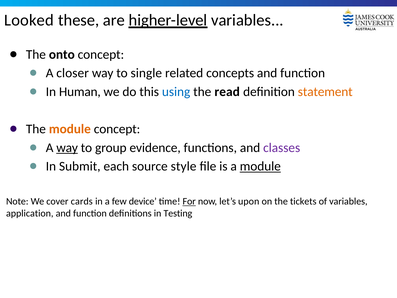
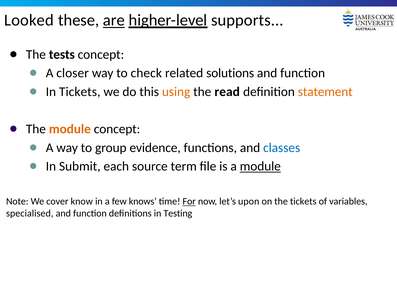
are underline: none -> present (114, 20)
higher-level variables: variables -> supports (247, 20)
onto: onto -> tests (62, 54)
single: single -> check (146, 73)
concepts: concepts -> solutions (230, 73)
In Human: Human -> Tickets (80, 92)
using colour: blue -> orange (176, 92)
way underline: present -> none (67, 148)
classes colour: purple -> blue (282, 148)
style: style -> term (184, 166)
cards: cards -> know (82, 201)
device: device -> knows (143, 201)
application: application -> specialised (30, 213)
